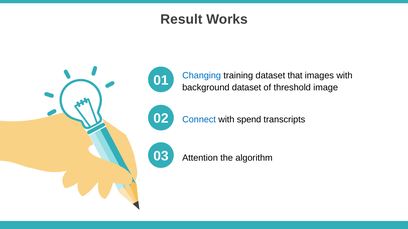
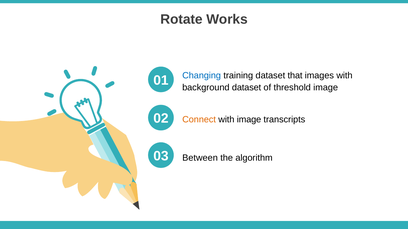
Result: Result -> Rotate (181, 19)
Connect colour: blue -> orange (199, 120)
with spend: spend -> image (249, 120)
Attention: Attention -> Between (200, 158)
